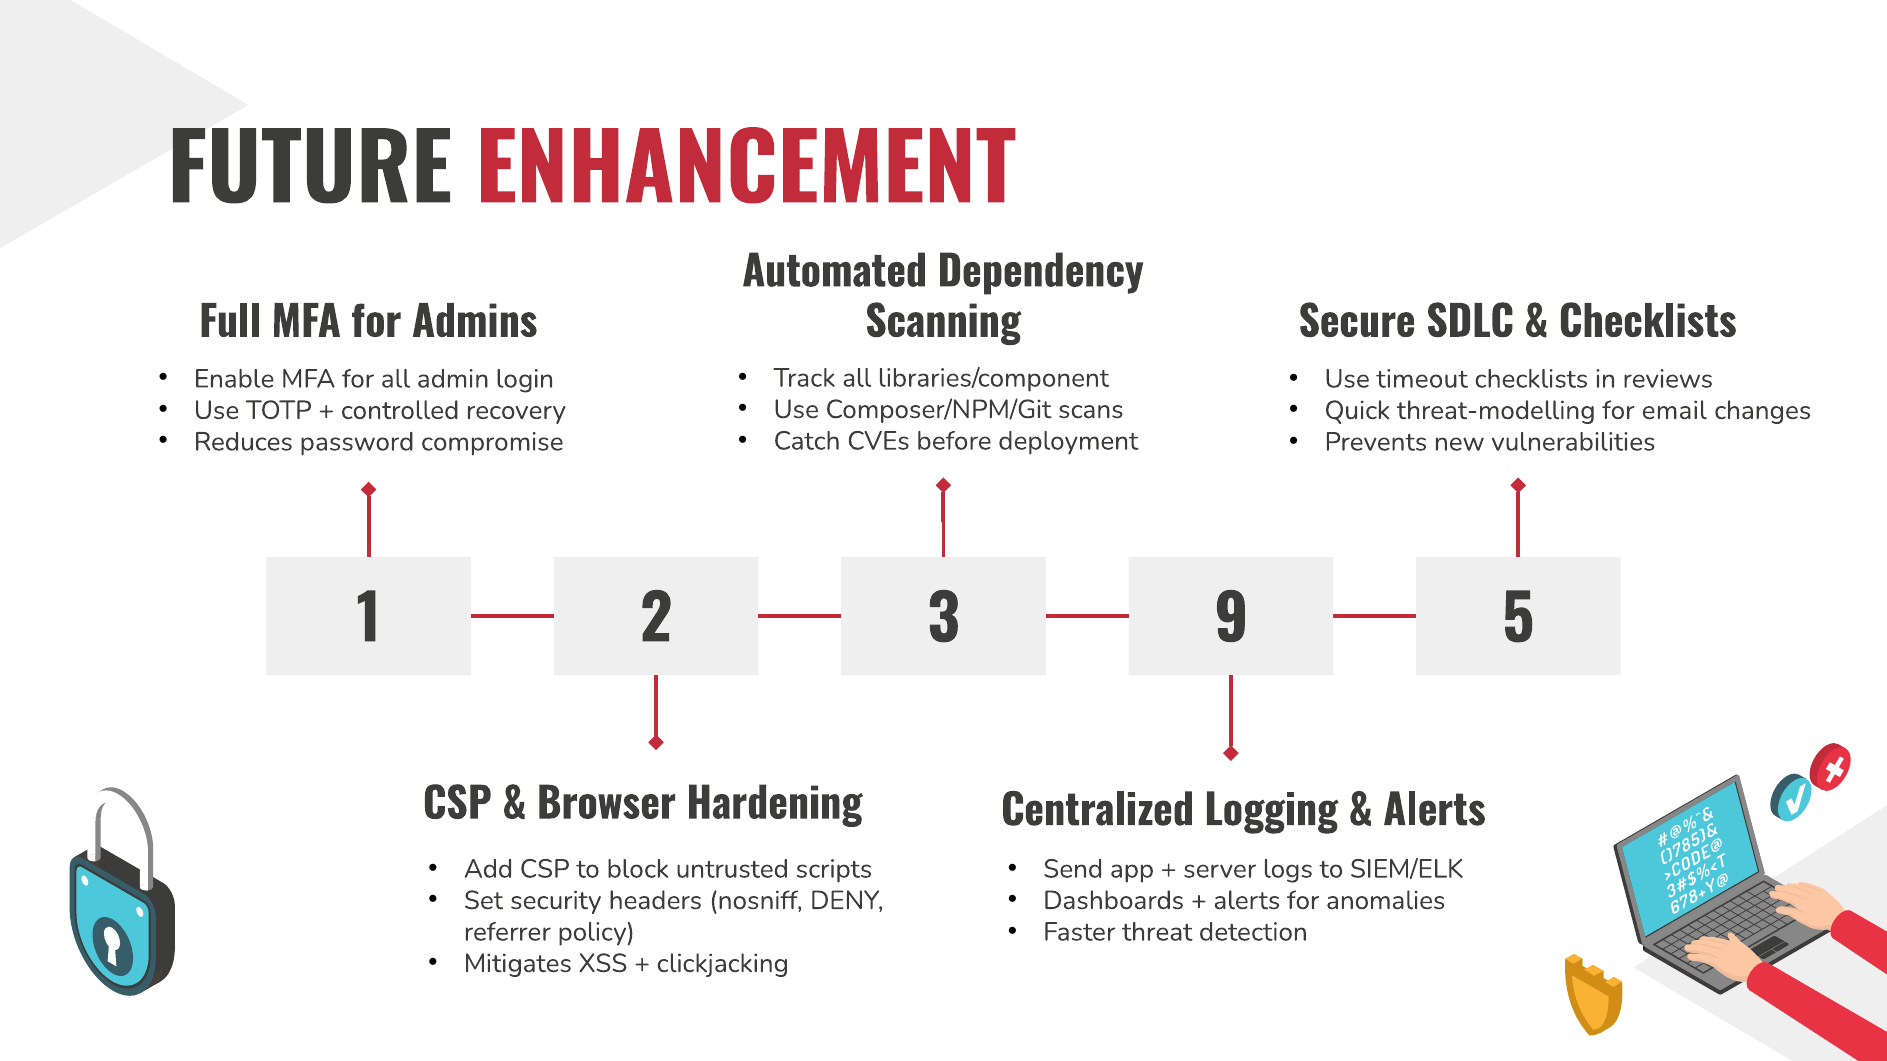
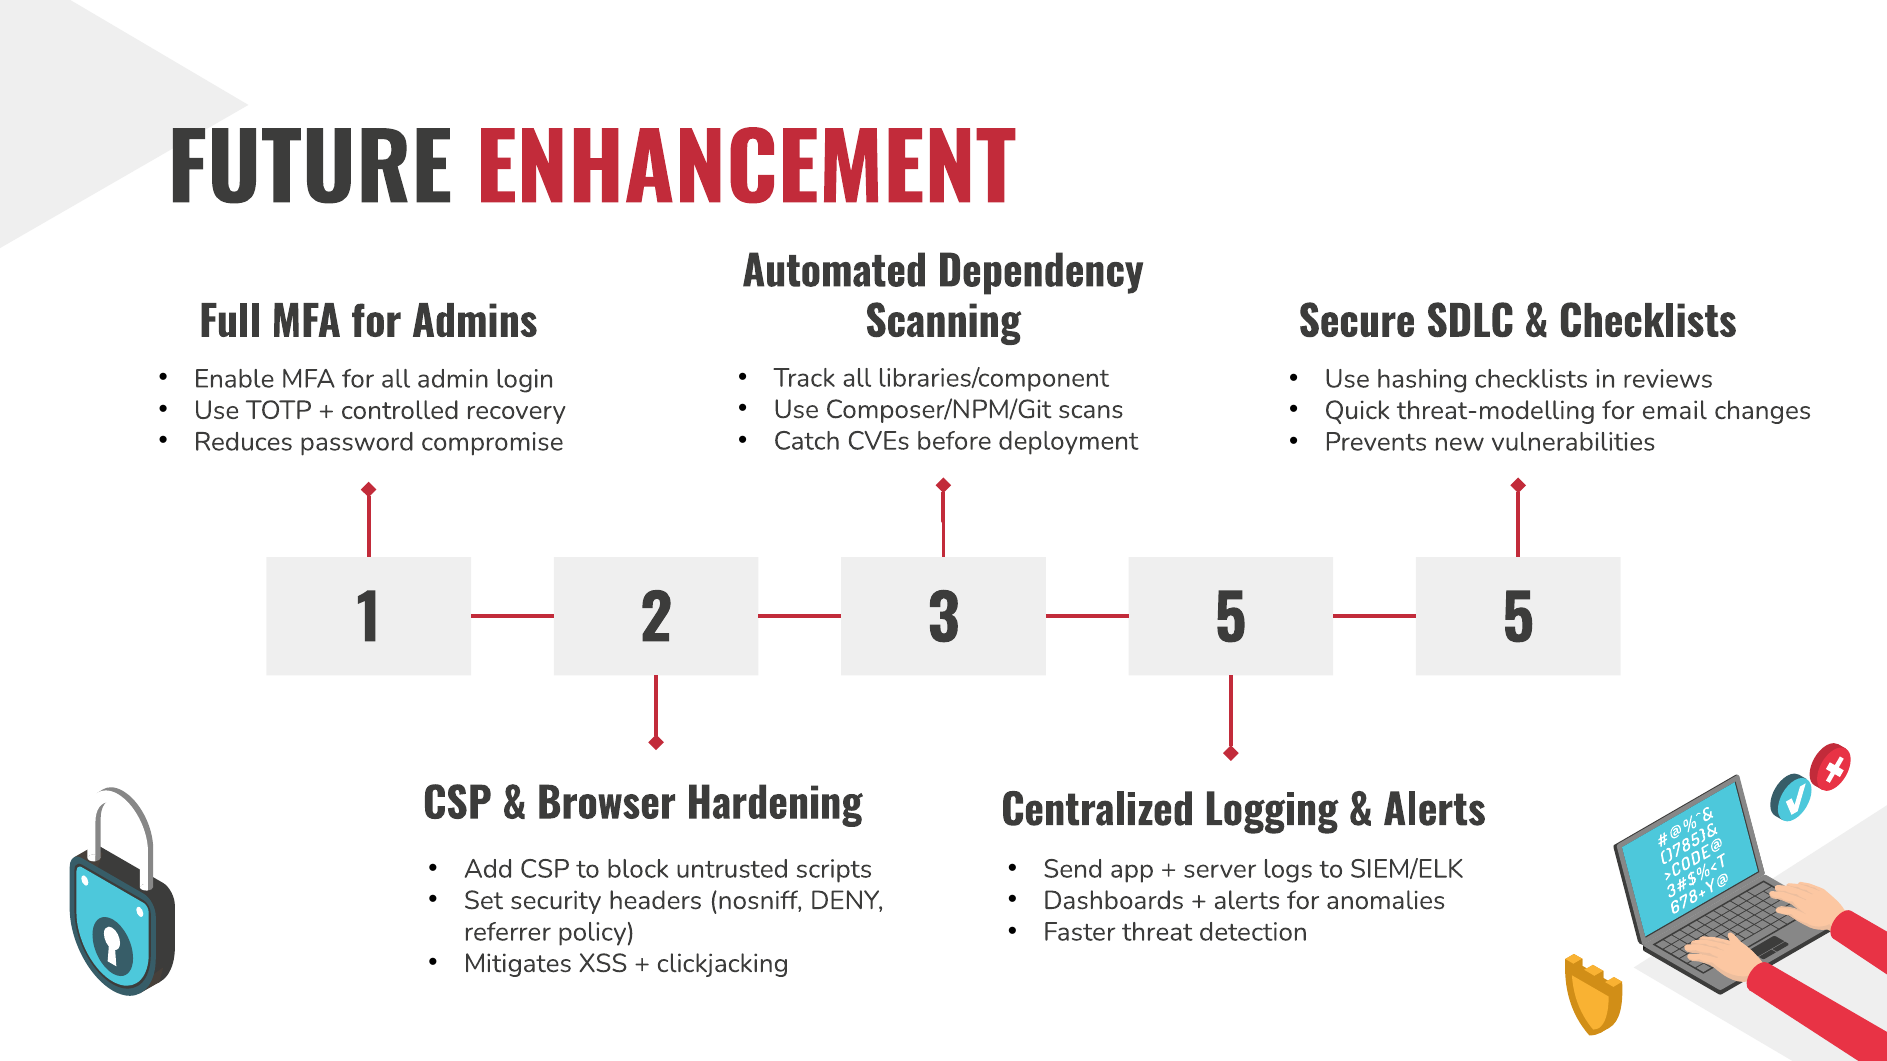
timeout: timeout -> hashing (1422, 379)
2 9: 9 -> 5 (1231, 621)
